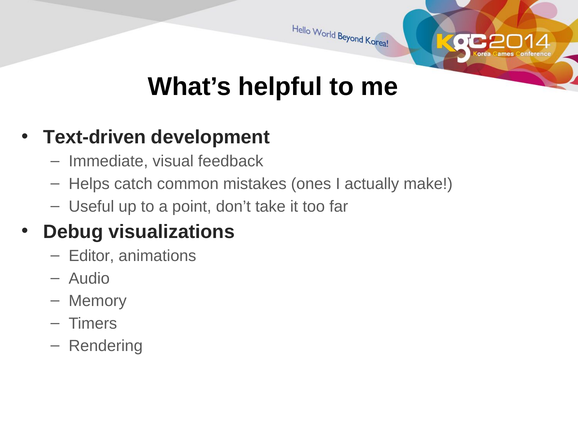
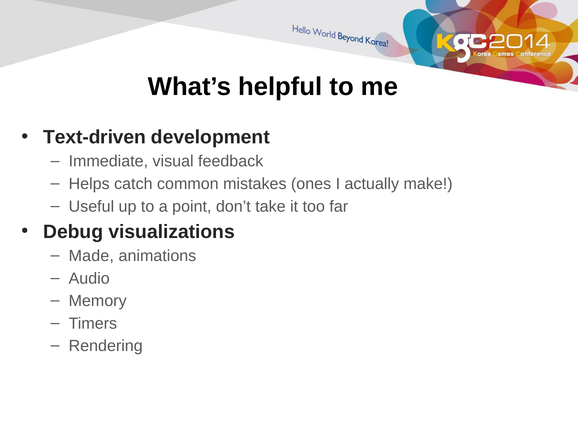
Editor: Editor -> Made (91, 256)
